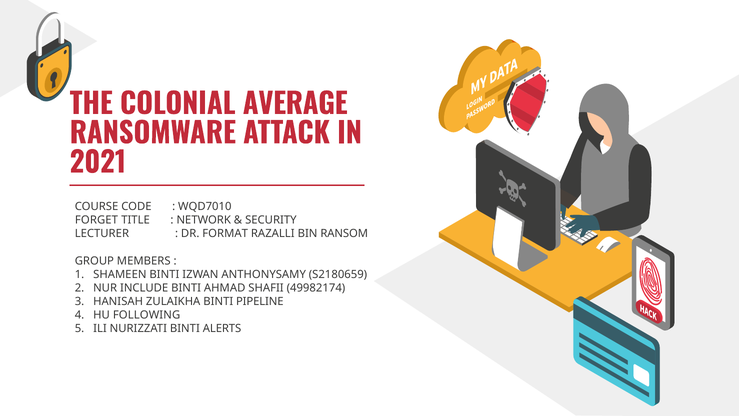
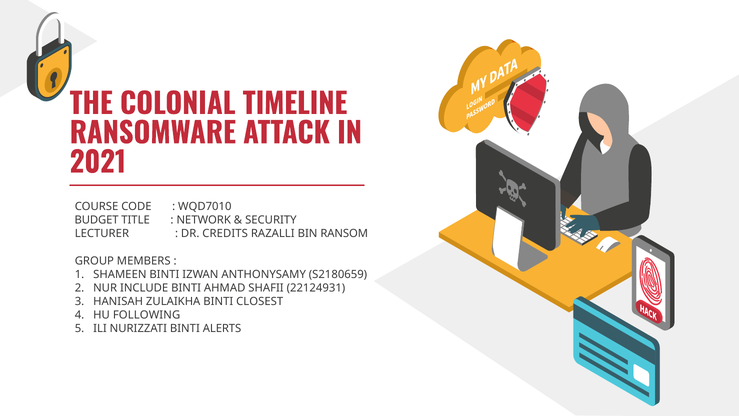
AVERAGE: AVERAGE -> TIMELINE (295, 104)
FORGET: FORGET -> BUDGET (97, 220)
FORMAT: FORMAT -> CREDITS (225, 234)
49982174: 49982174 -> 22124931 (316, 288)
PIPELINE: PIPELINE -> CLOSEST (260, 301)
